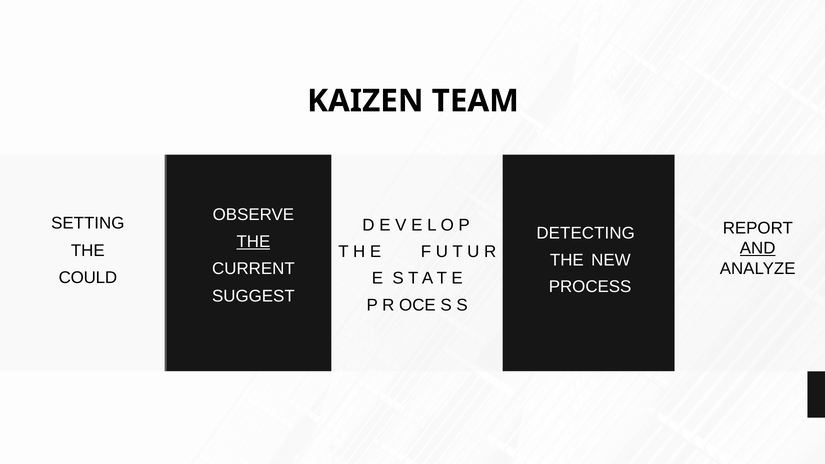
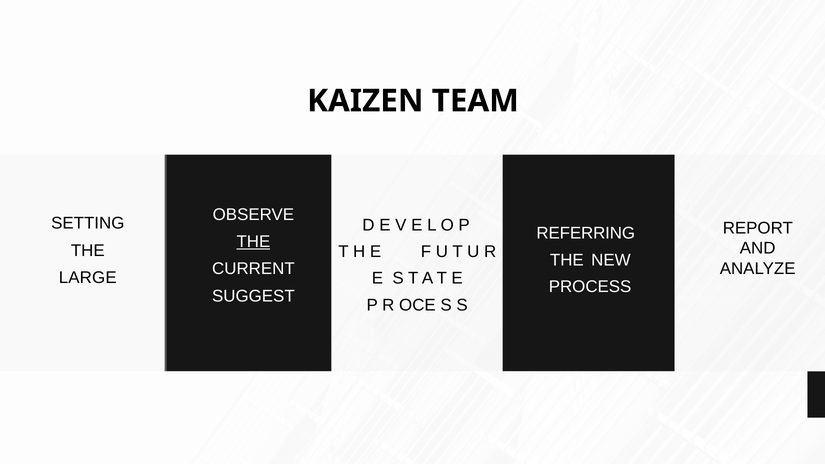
DETECTING: DETECTING -> REFERRING (586, 233)
AND underline: present -> none (758, 248)
COULD: COULD -> LARGE (88, 278)
